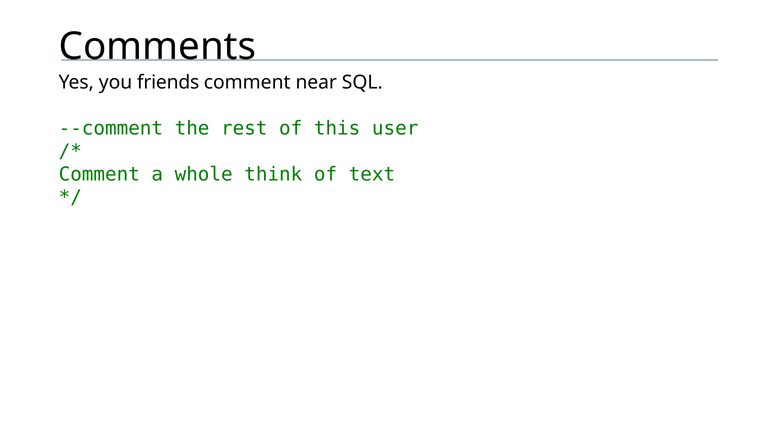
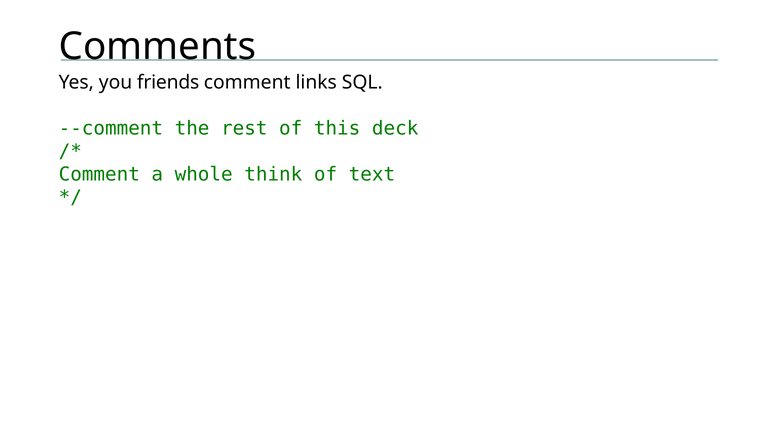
near: near -> links (316, 82)
user: user -> deck (395, 129)
